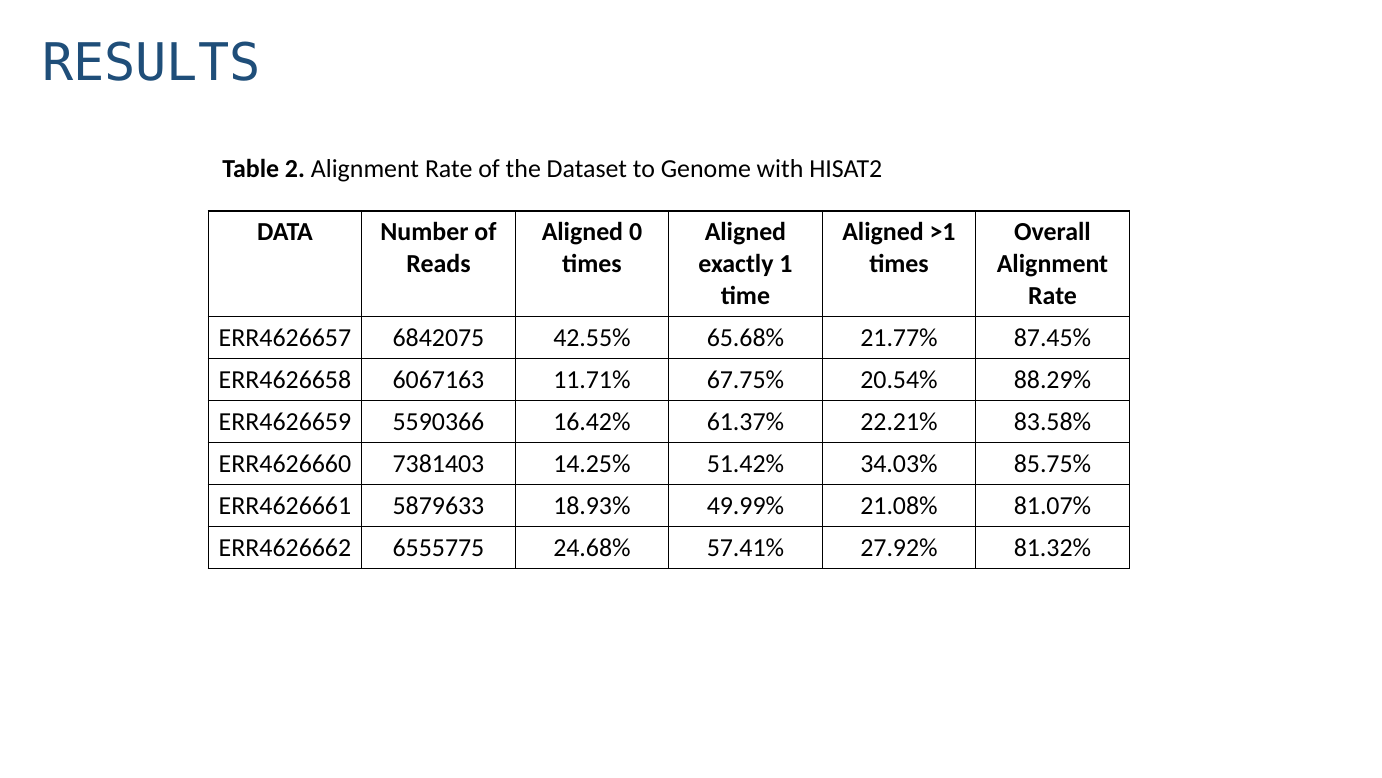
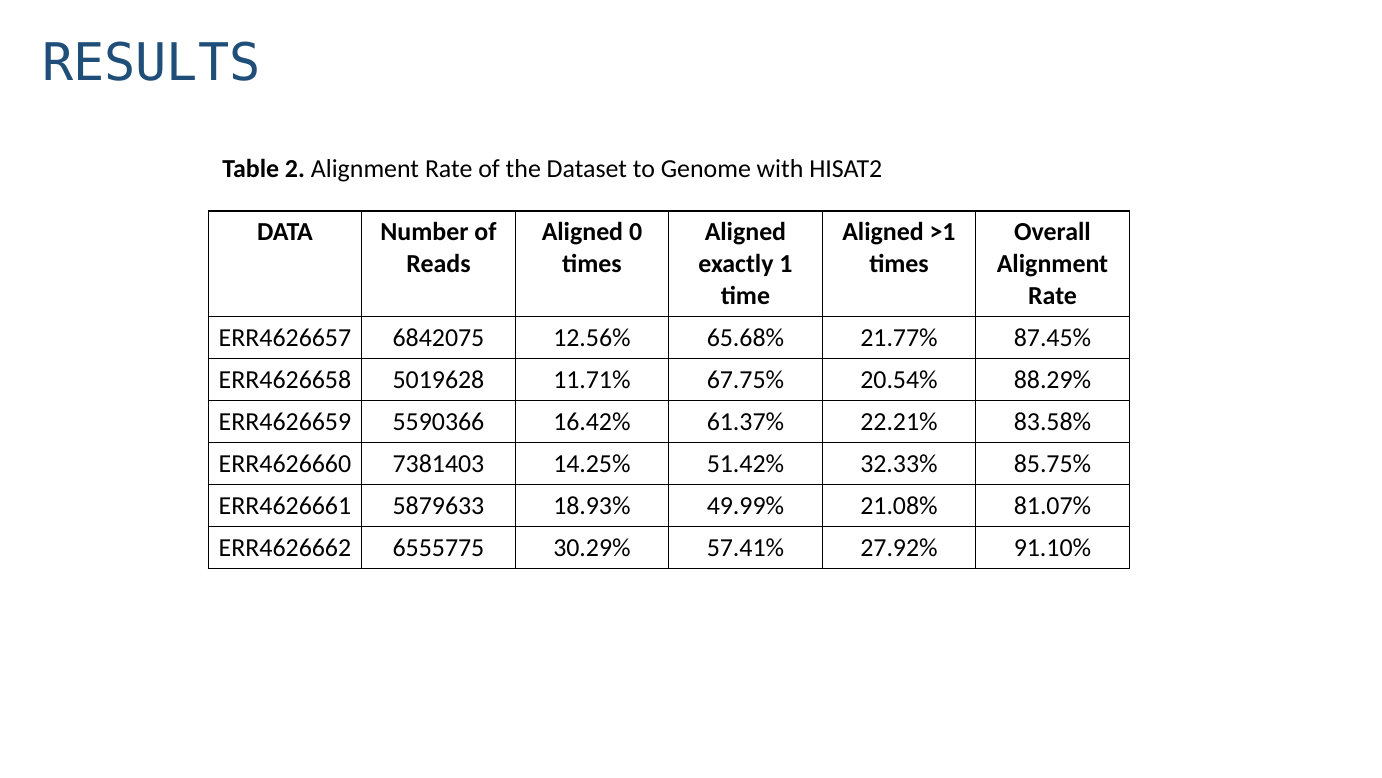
42.55%: 42.55% -> 12.56% (592, 337)
6067163: 6067163 -> 5019628 (438, 379)
34.03%: 34.03% -> 32.33% (899, 463)
24.68%: 24.68% -> 30.29% (592, 548)
81.32%: 81.32% -> 91.10% (1052, 548)
